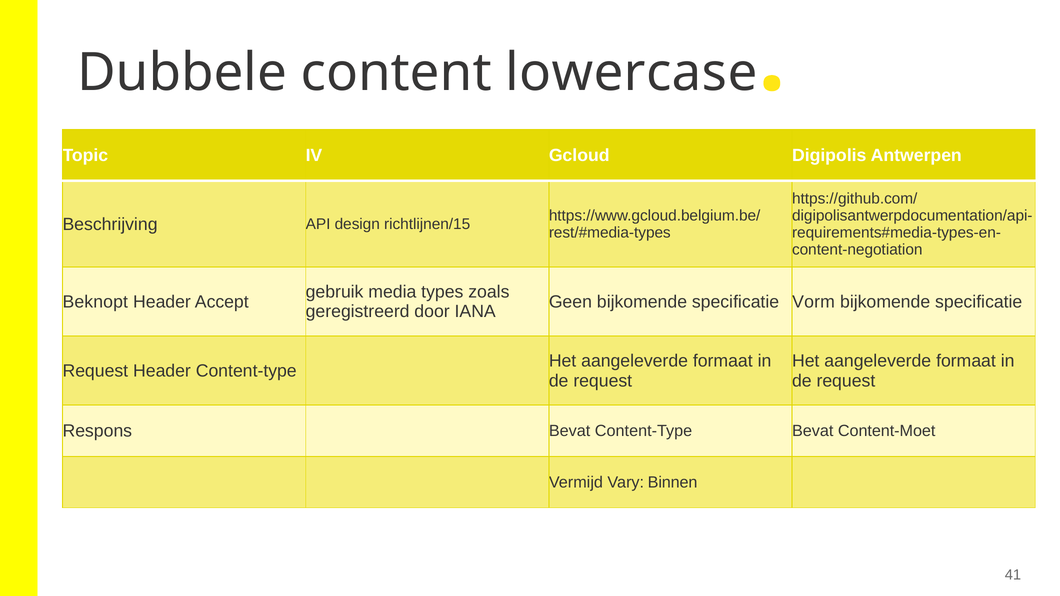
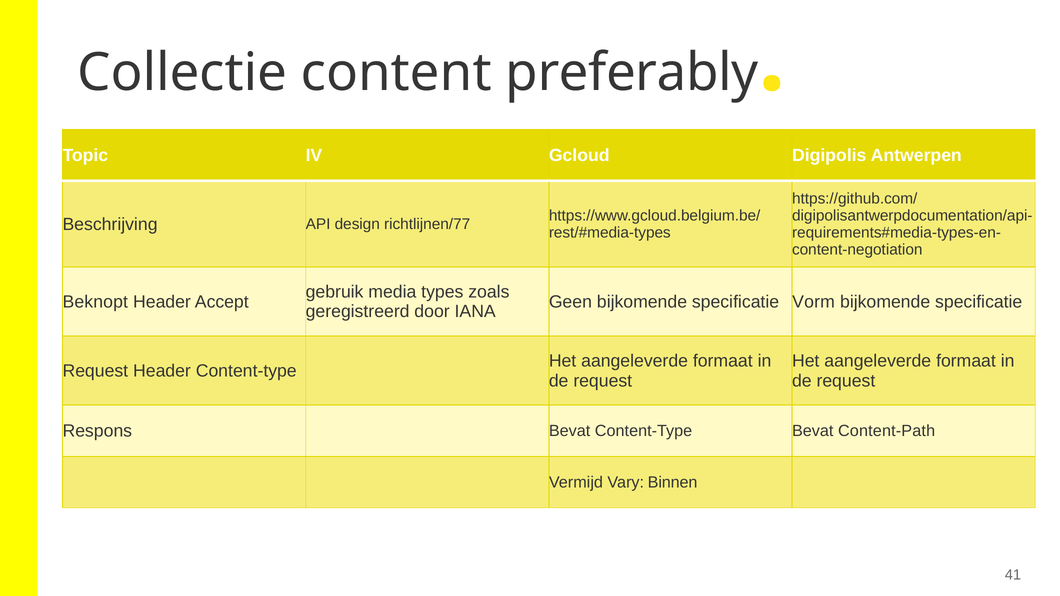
Dubbele: Dubbele -> Collectie (182, 73)
lowercase: lowercase -> preferably (632, 73)
richtlijnen/15: richtlijnen/15 -> richtlijnen/77 (427, 224)
Content-Moet: Content-Moet -> Content-Path (887, 431)
